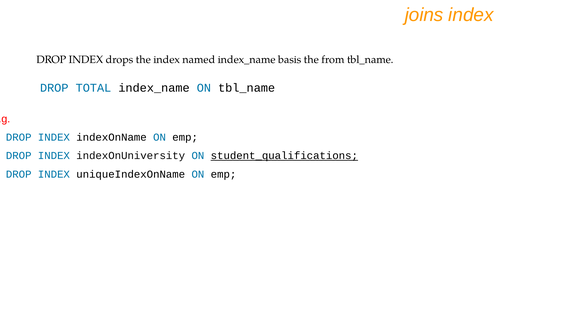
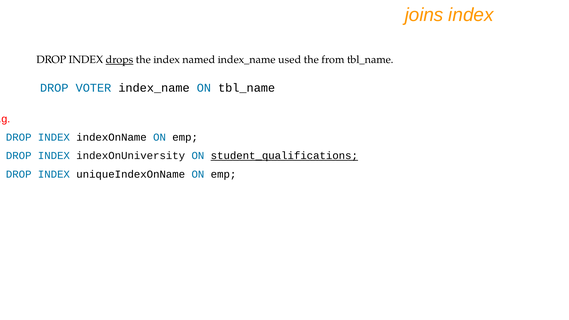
drops underline: none -> present (120, 60)
basis: basis -> used (290, 60)
TOTAL: TOTAL -> VOTER (93, 88)
